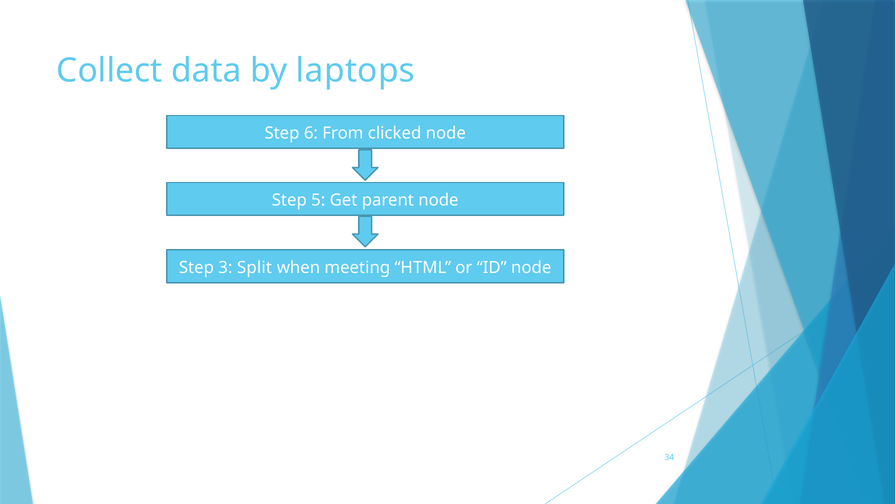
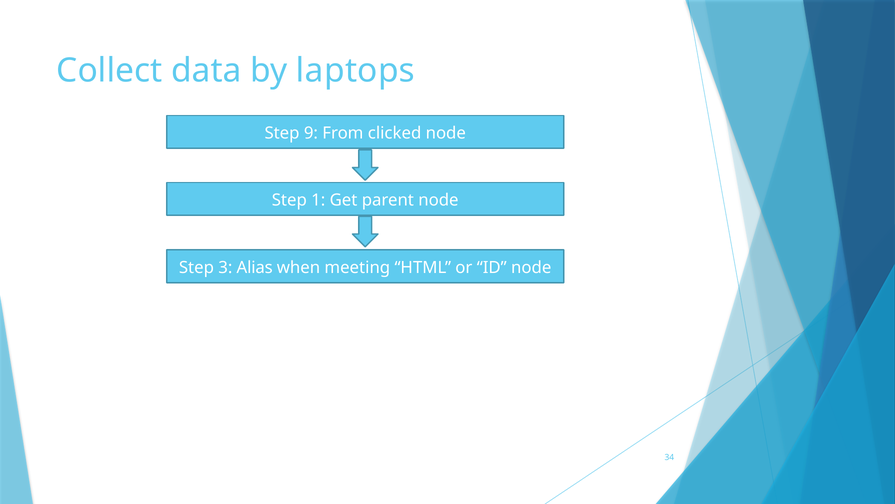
6: 6 -> 9 (311, 133)
5: 5 -> 1 (318, 200)
Split: Split -> Alias (255, 267)
